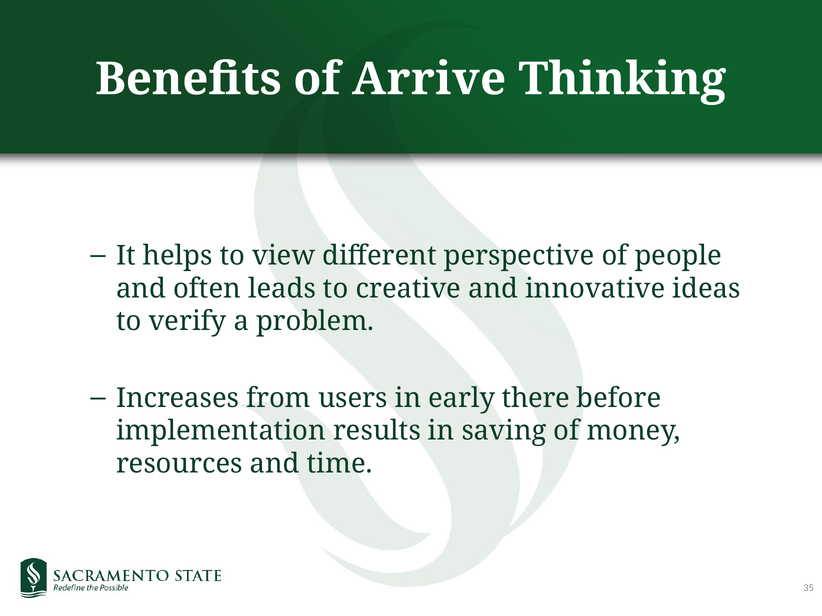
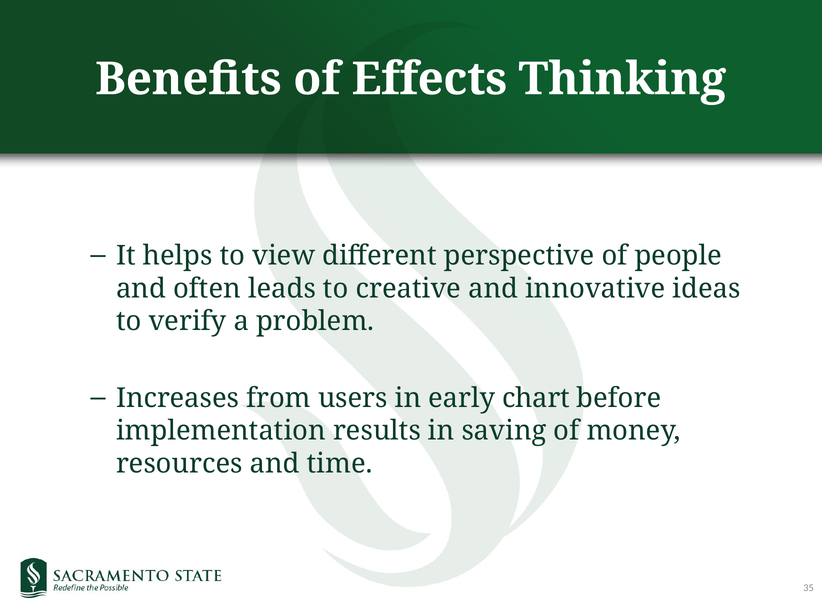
Arrive: Arrive -> Effects (429, 79)
there: there -> chart (536, 398)
